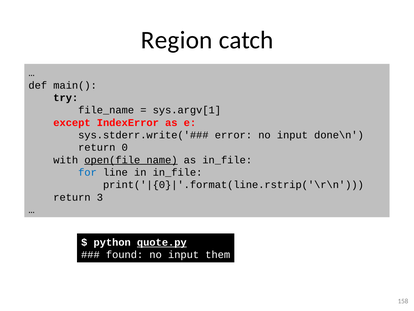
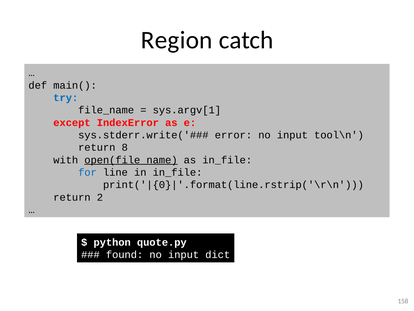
try colour: black -> blue (66, 98)
done\n: done\n -> tool\n (339, 135)
0: 0 -> 8 (125, 147)
3: 3 -> 2 (100, 197)
quote.py underline: present -> none (162, 242)
them: them -> dict (218, 254)
